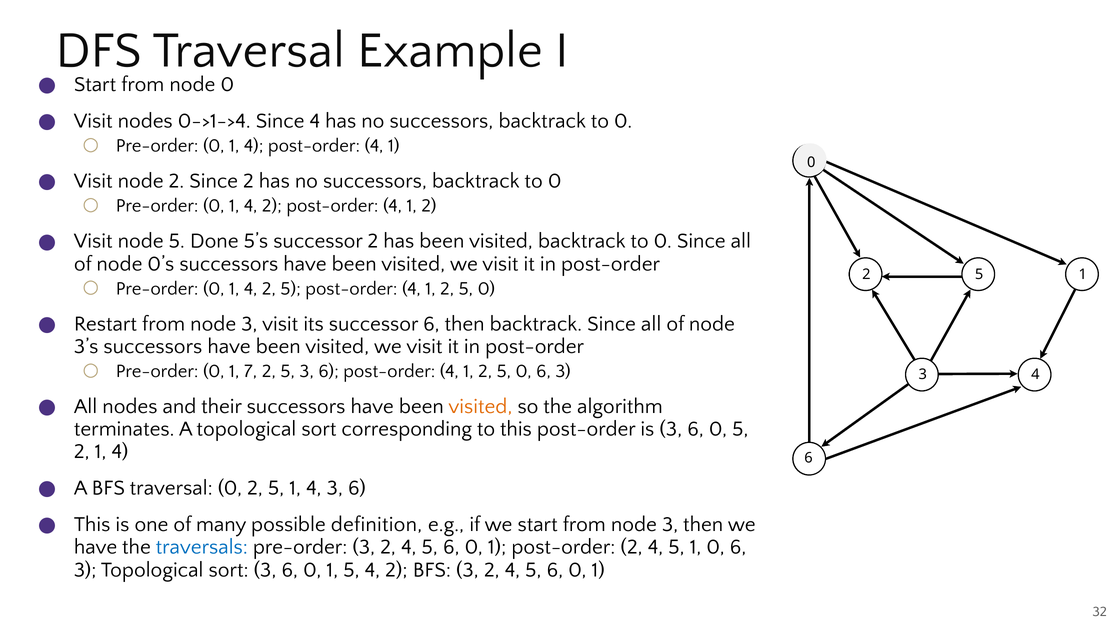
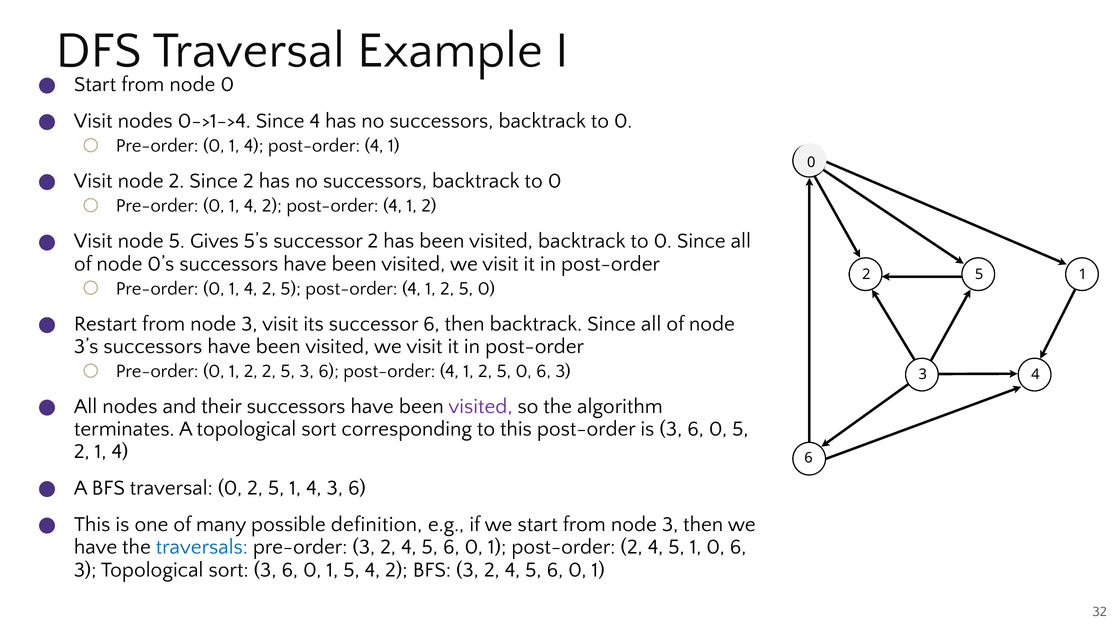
Done: Done -> Gives (214, 241)
0 1 7: 7 -> 2 (251, 371)
visited colour: orange -> purple (480, 406)
